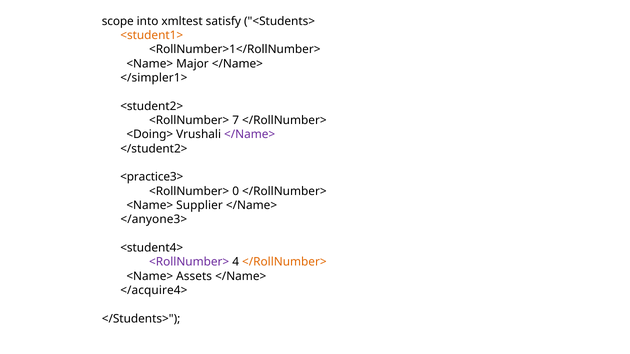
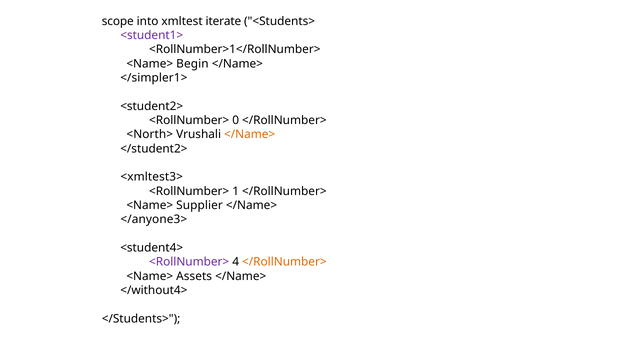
satisfy: satisfy -> iterate (223, 21)
<student1> colour: orange -> purple (152, 35)
Major: Major -> Begin (192, 64)
7: 7 -> 0 (236, 121)
<Doing>: <Doing> -> <North> (150, 135)
</Name> colour: purple -> orange (250, 135)
<practice3>: <practice3> -> <xmltest3> (152, 177)
0: 0 -> 1 (236, 191)
</acquire4>: </acquire4> -> </without4> (154, 291)
